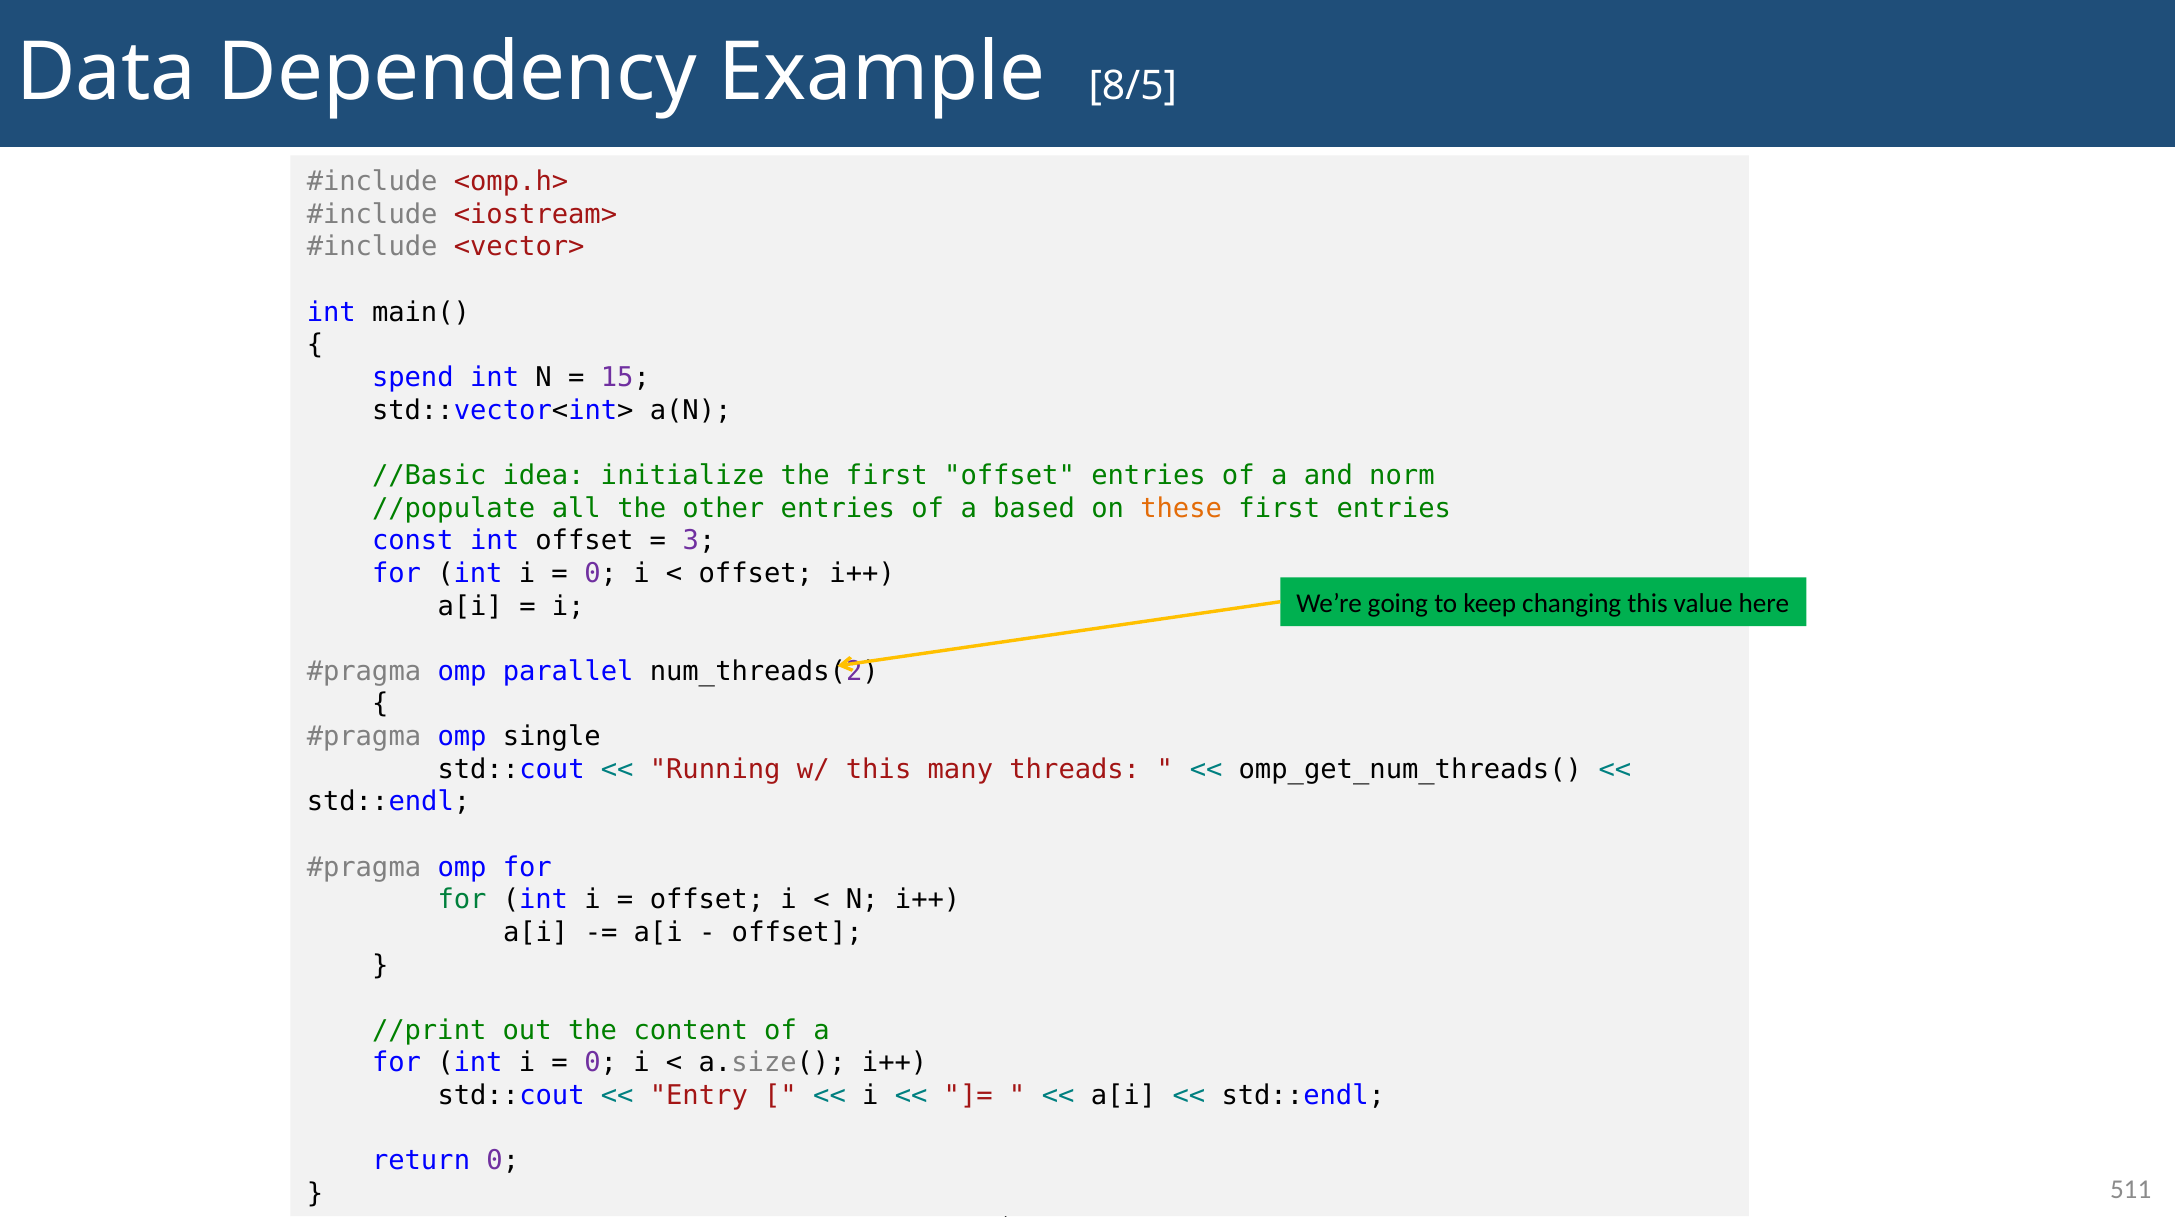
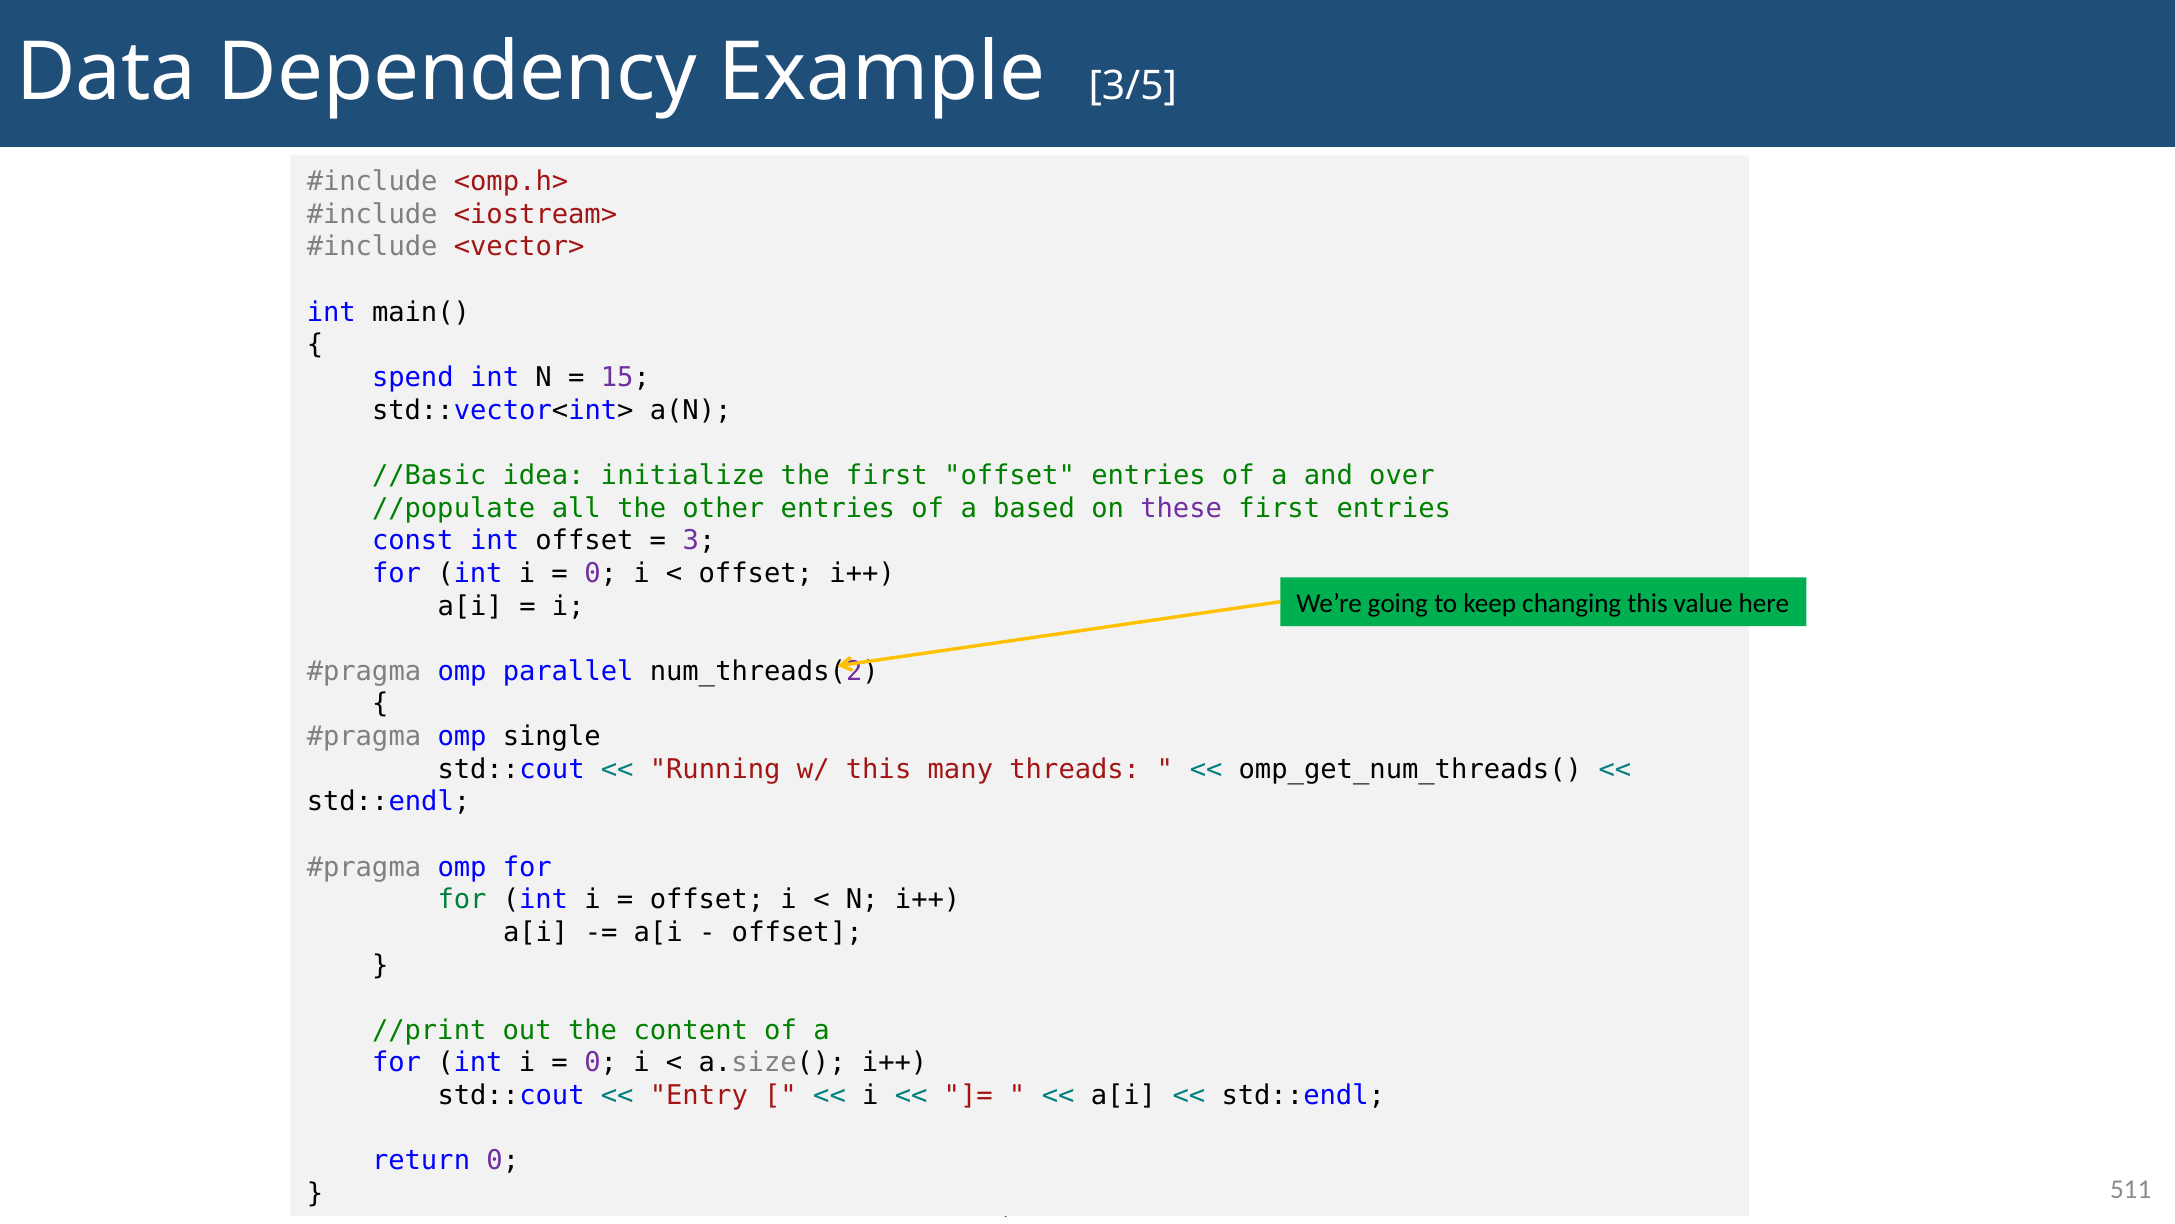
8/5: 8/5 -> 3/5 (1133, 86)
norm: norm -> over (1402, 475)
these colour: orange -> purple (1181, 508)
